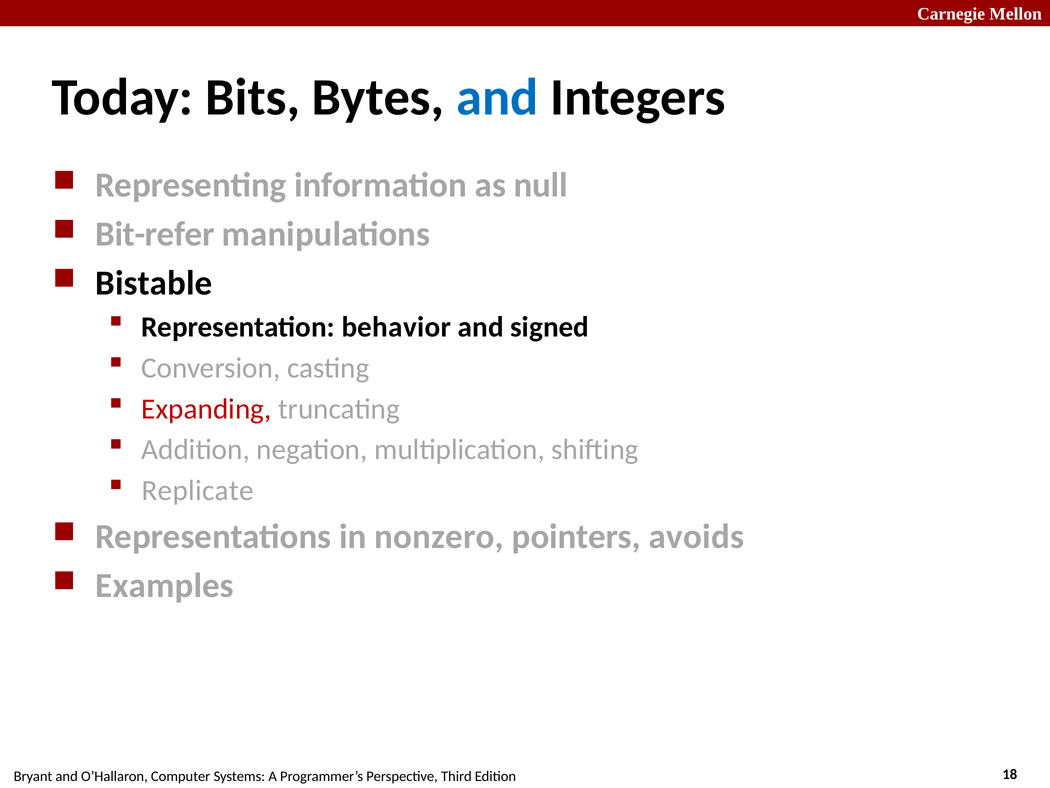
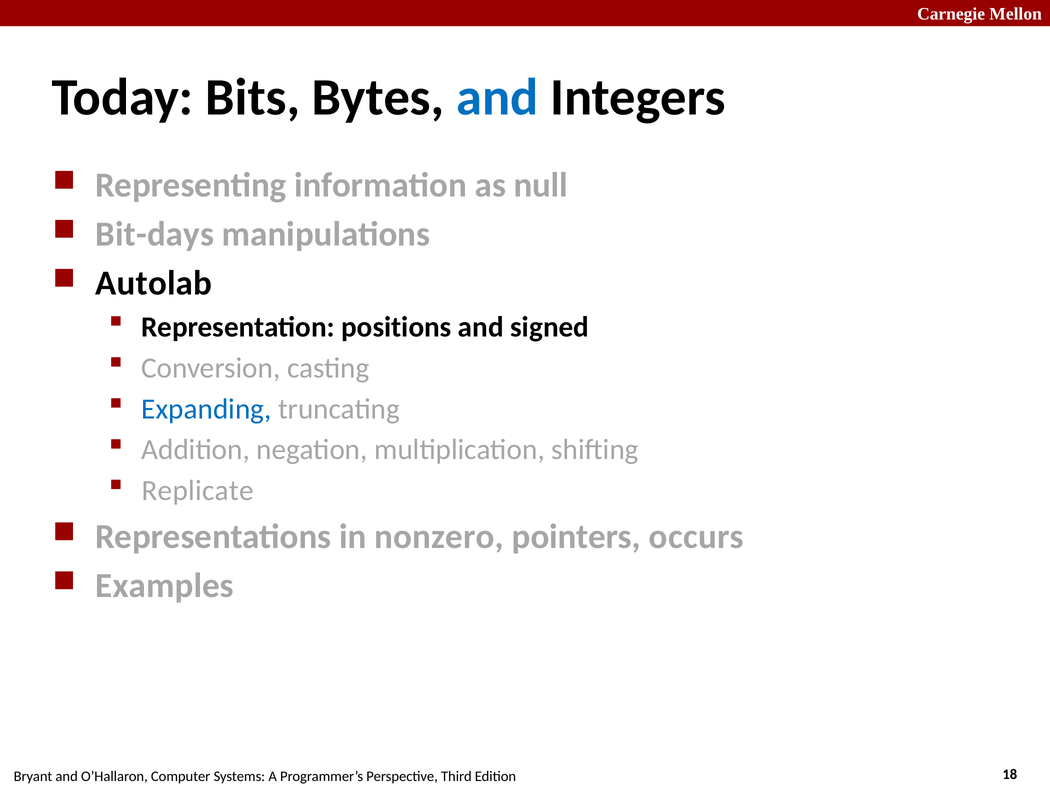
Bit-refer: Bit-refer -> Bit-days (155, 234)
Bistable: Bistable -> Autolab (154, 283)
behavior: behavior -> positions (396, 327)
Expanding colour: red -> blue (206, 409)
avoids: avoids -> occurs (696, 536)
